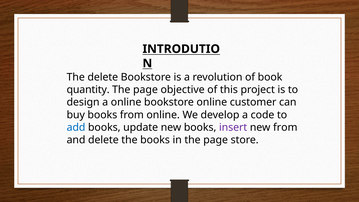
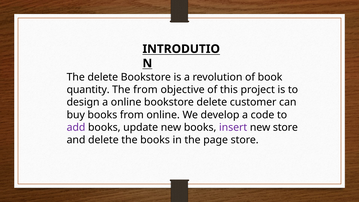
page: page -> from (145, 90)
bookstore online: online -> delete (212, 102)
add colour: blue -> purple (76, 127)
new from: from -> store (285, 127)
